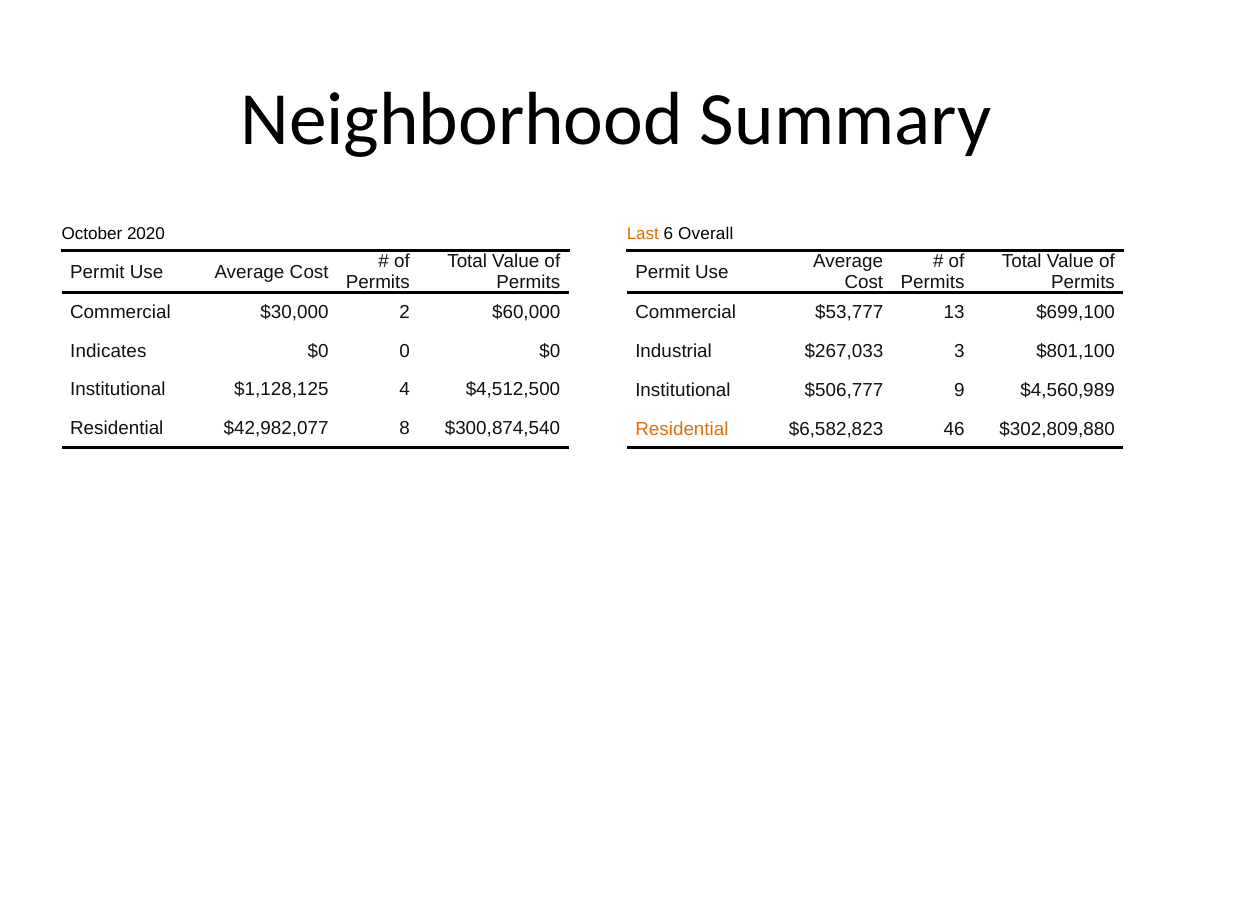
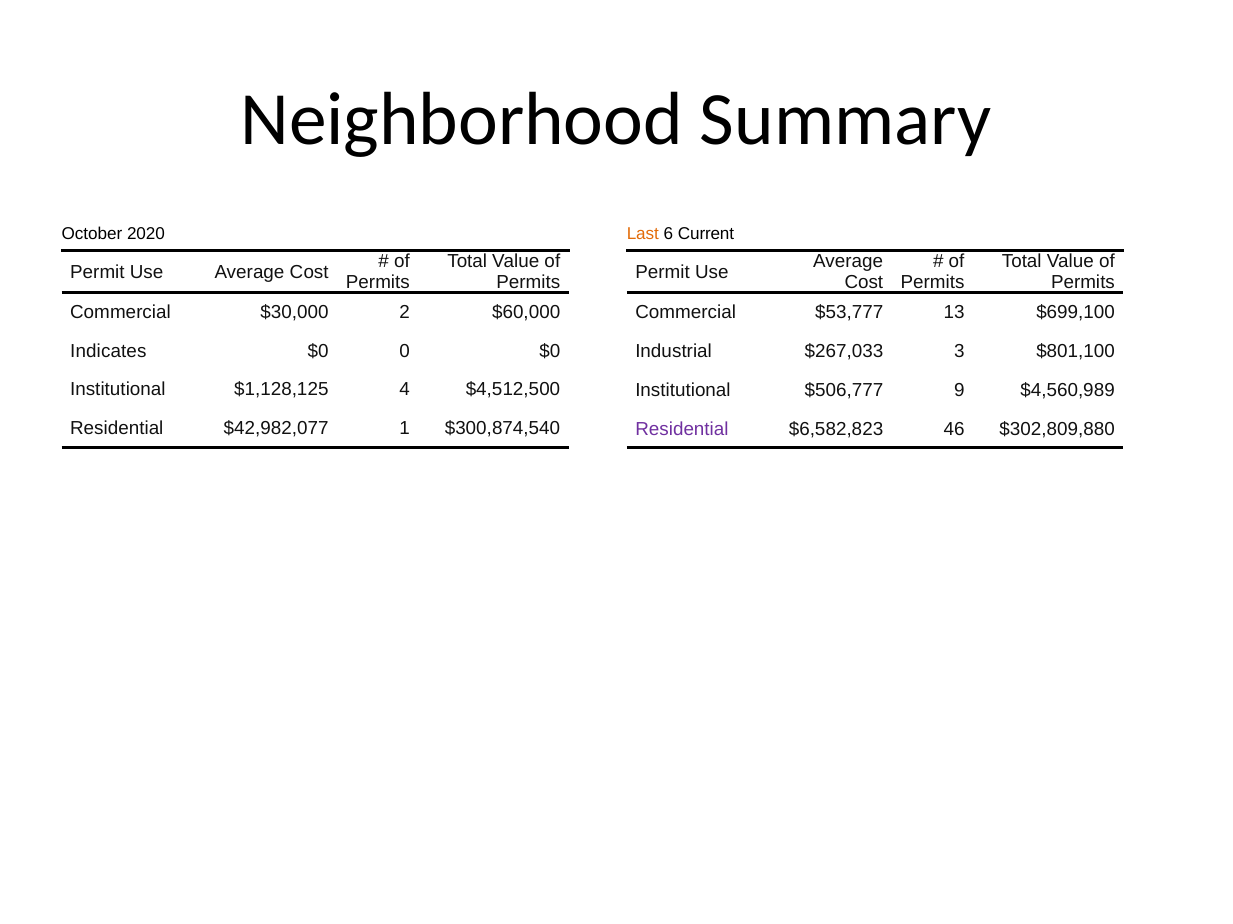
Overall: Overall -> Current (706, 234)
8: 8 -> 1 (405, 428)
Residential colour: orange -> purple (682, 429)
